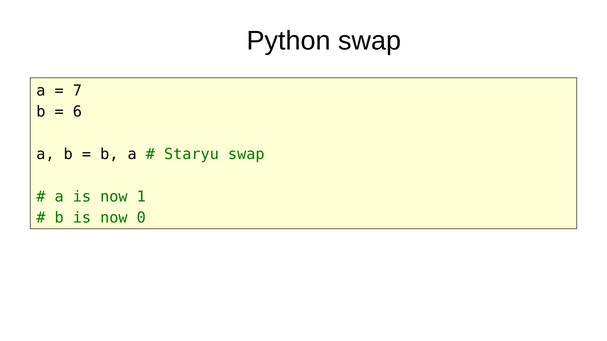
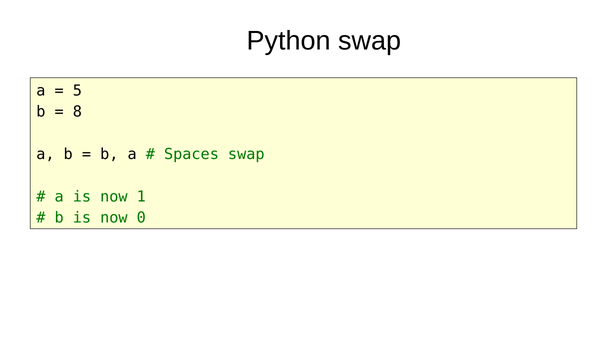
7: 7 -> 5 (77, 91)
6: 6 -> 8 (77, 112)
Staryu: Staryu -> Spaces (191, 155)
